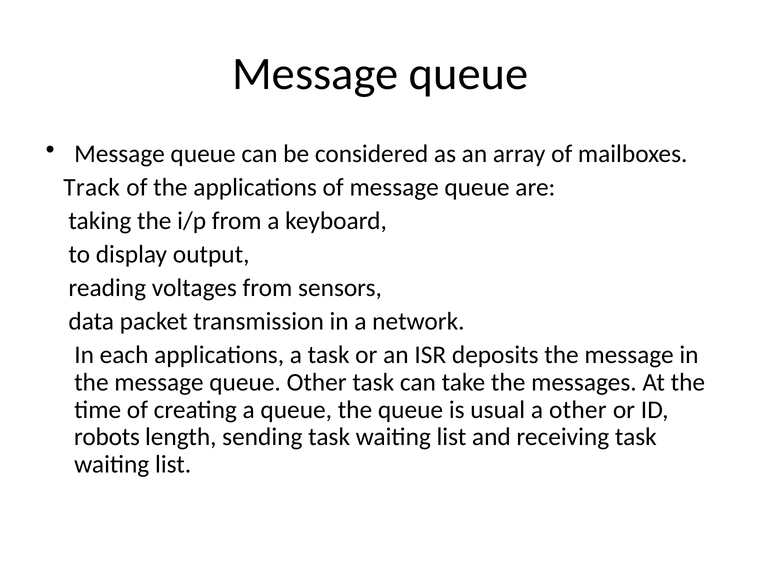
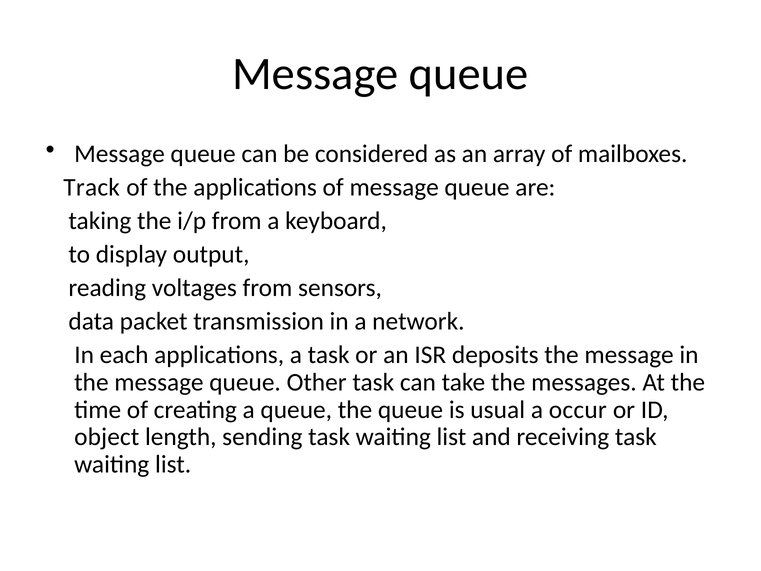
a other: other -> occur (578, 410)
robots: robots -> object (107, 437)
